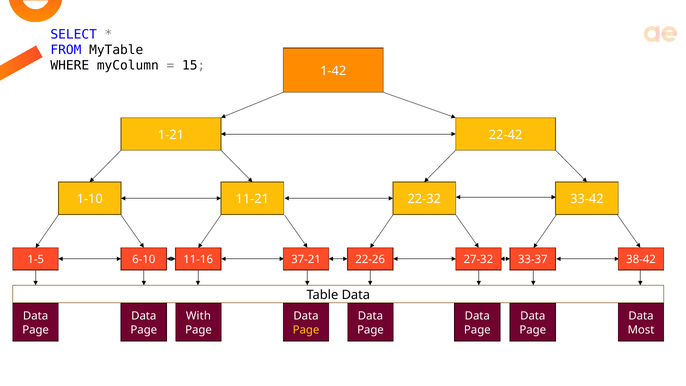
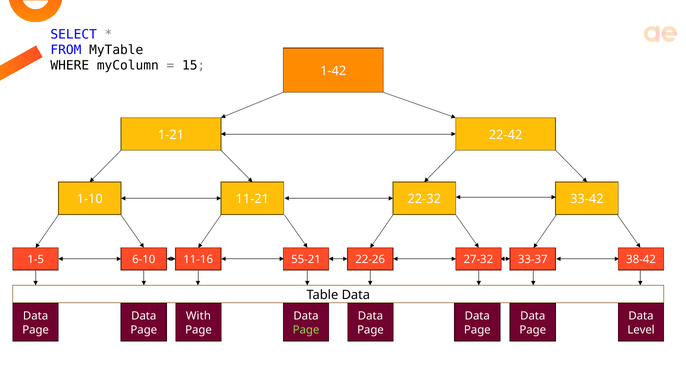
37-21: 37-21 -> 55-21 (306, 259)
Page colour: yellow -> light green (306, 330)
Most: Most -> Level (641, 330)
